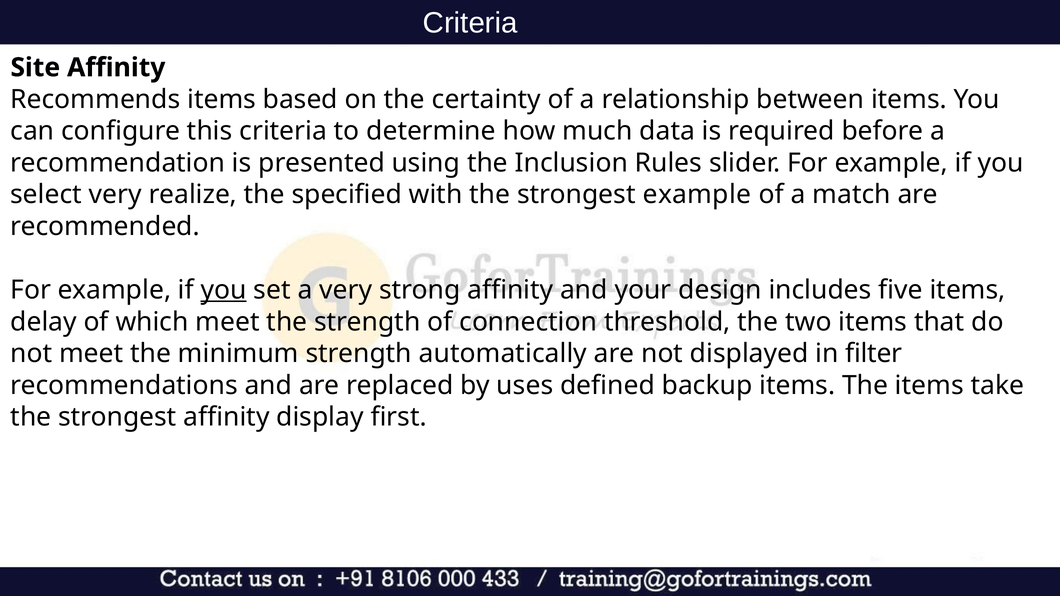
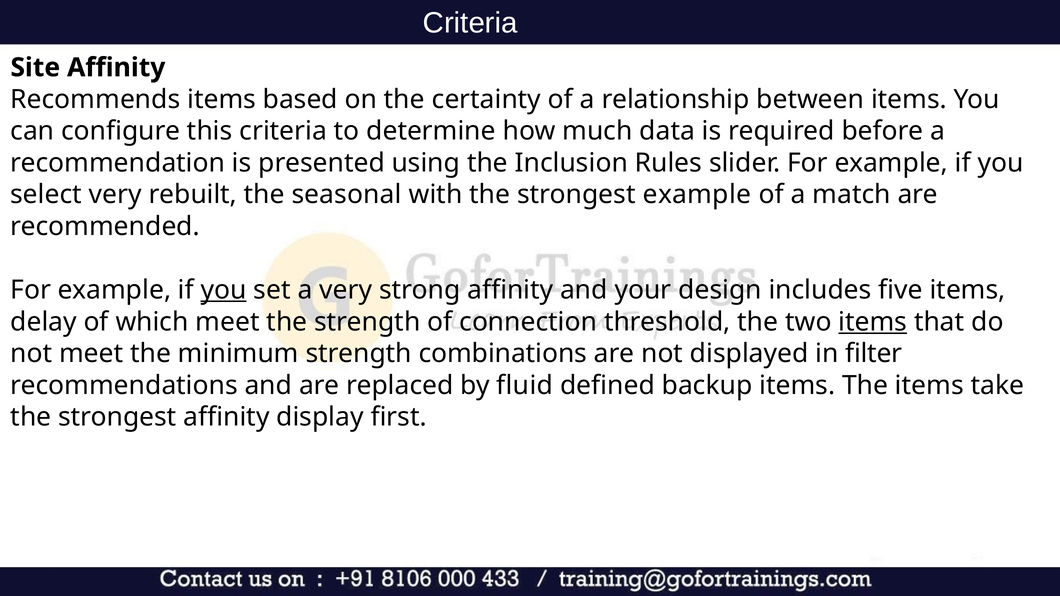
realize: realize -> rebuilt (193, 195)
specified: specified -> seasonal (347, 195)
items underline: none -> present (873, 322)
automatically: automatically -> combinations (503, 354)
uses: uses -> fluid (525, 386)
